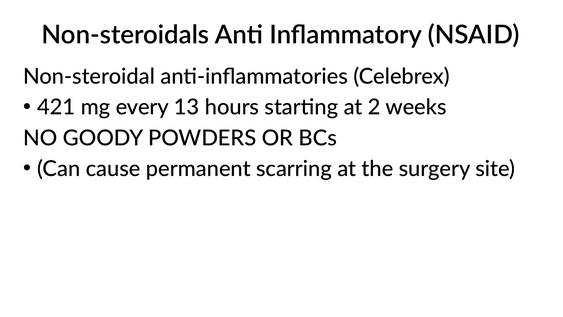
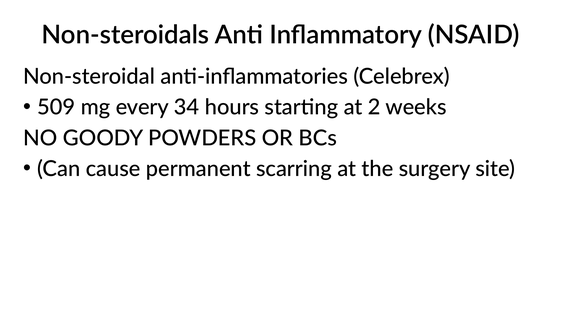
421: 421 -> 509 (56, 107)
13: 13 -> 34 (187, 107)
